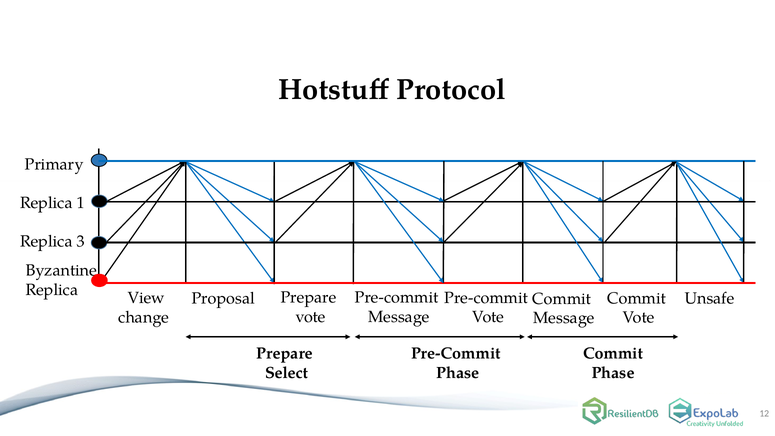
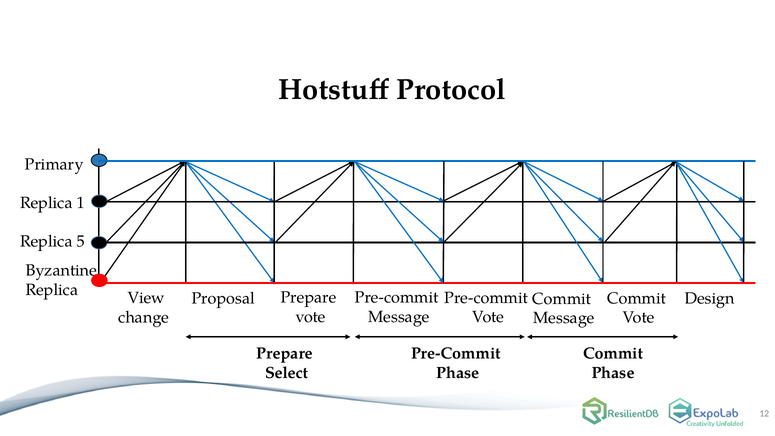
3: 3 -> 5 (81, 241)
Unsafe: Unsafe -> Design (710, 299)
